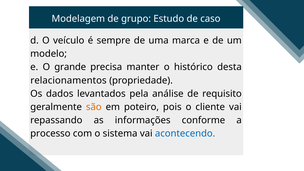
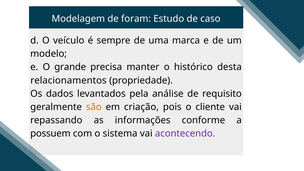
grupo: grupo -> foram (136, 19)
poteiro: poteiro -> criação (141, 107)
processo: processo -> possuem (50, 134)
acontecendo colour: blue -> purple (185, 134)
